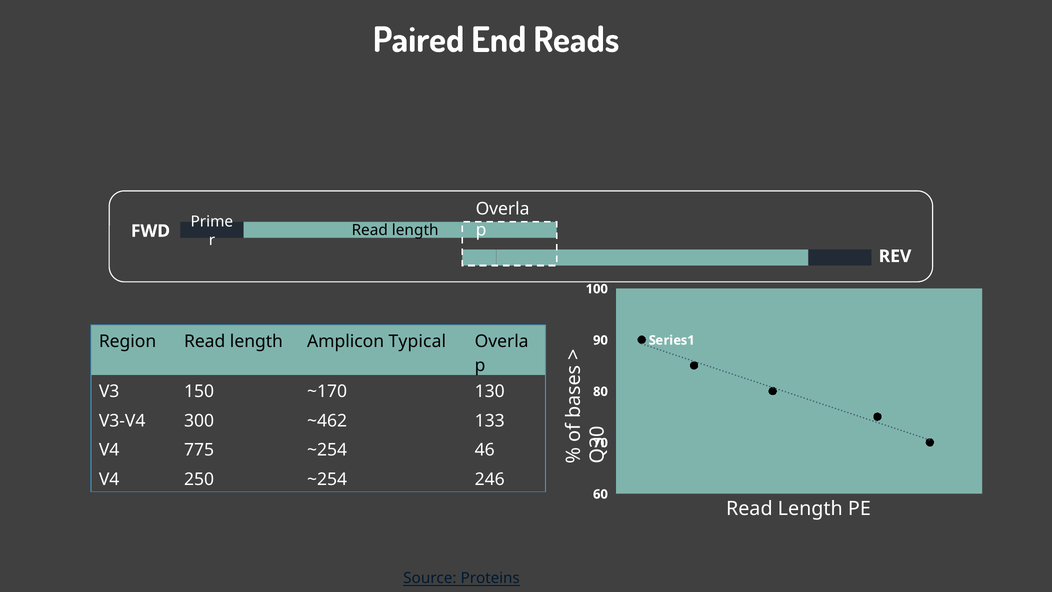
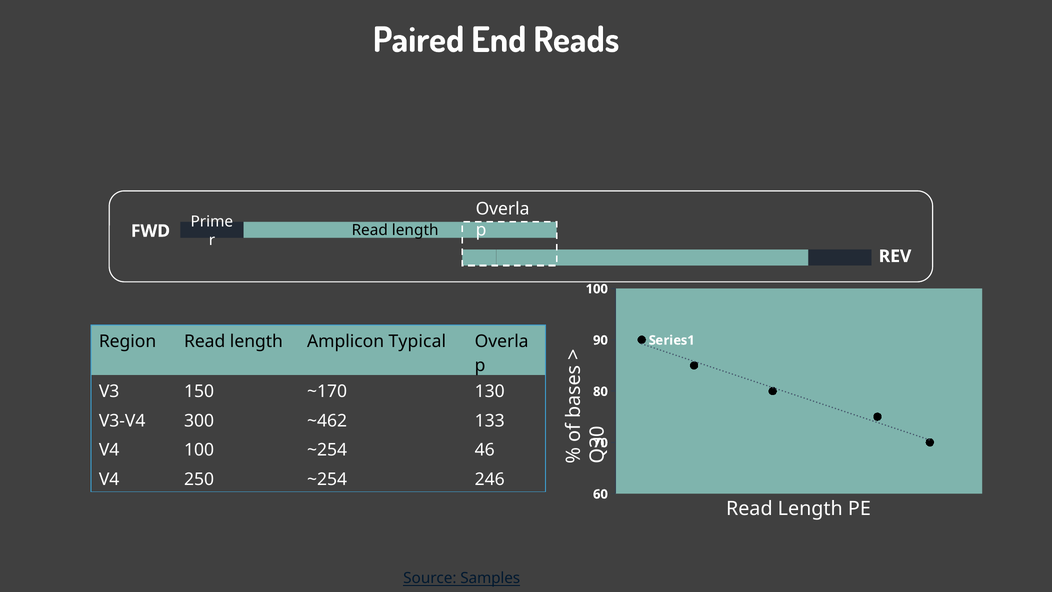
V4 775: 775 -> 100 (199, 450)
Proteins: Proteins -> Samples (490, 578)
